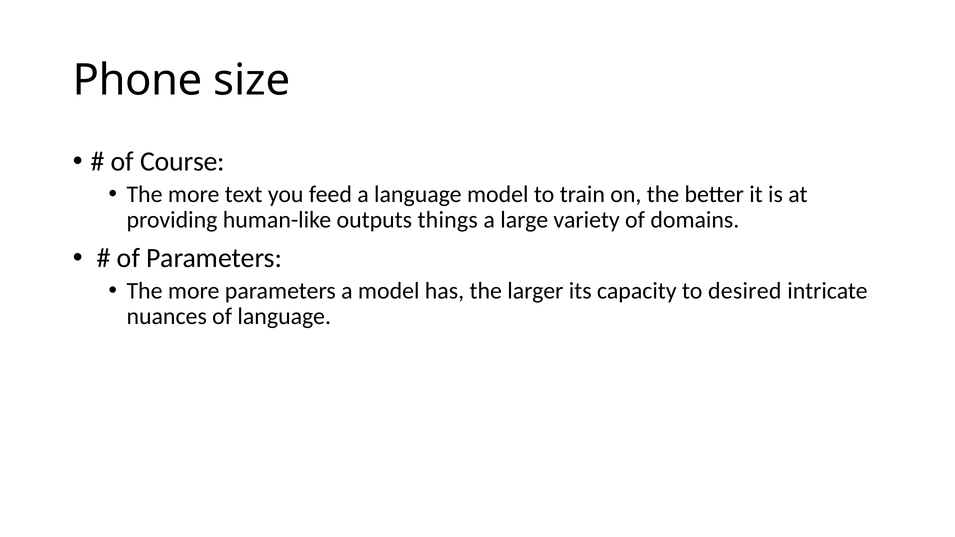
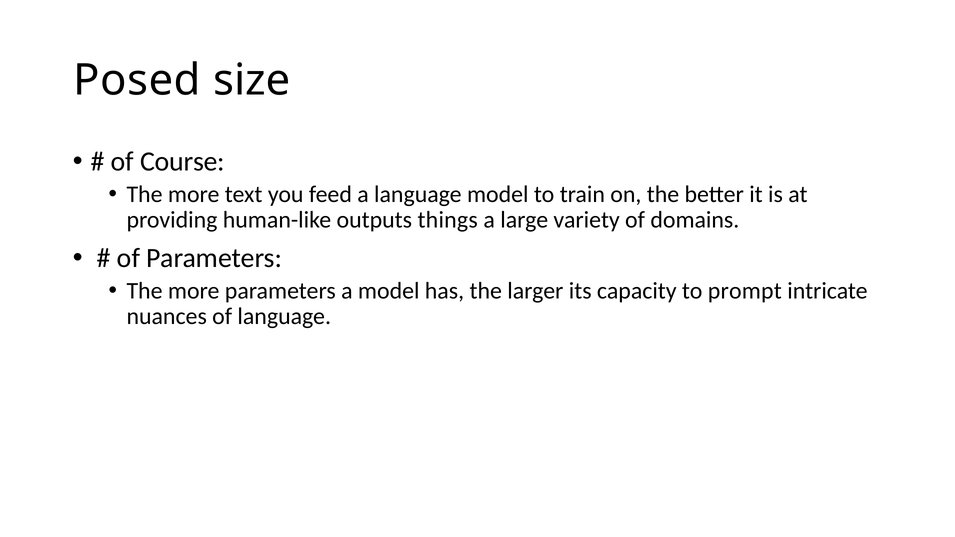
Phone: Phone -> Posed (137, 80)
desired: desired -> prompt (745, 291)
